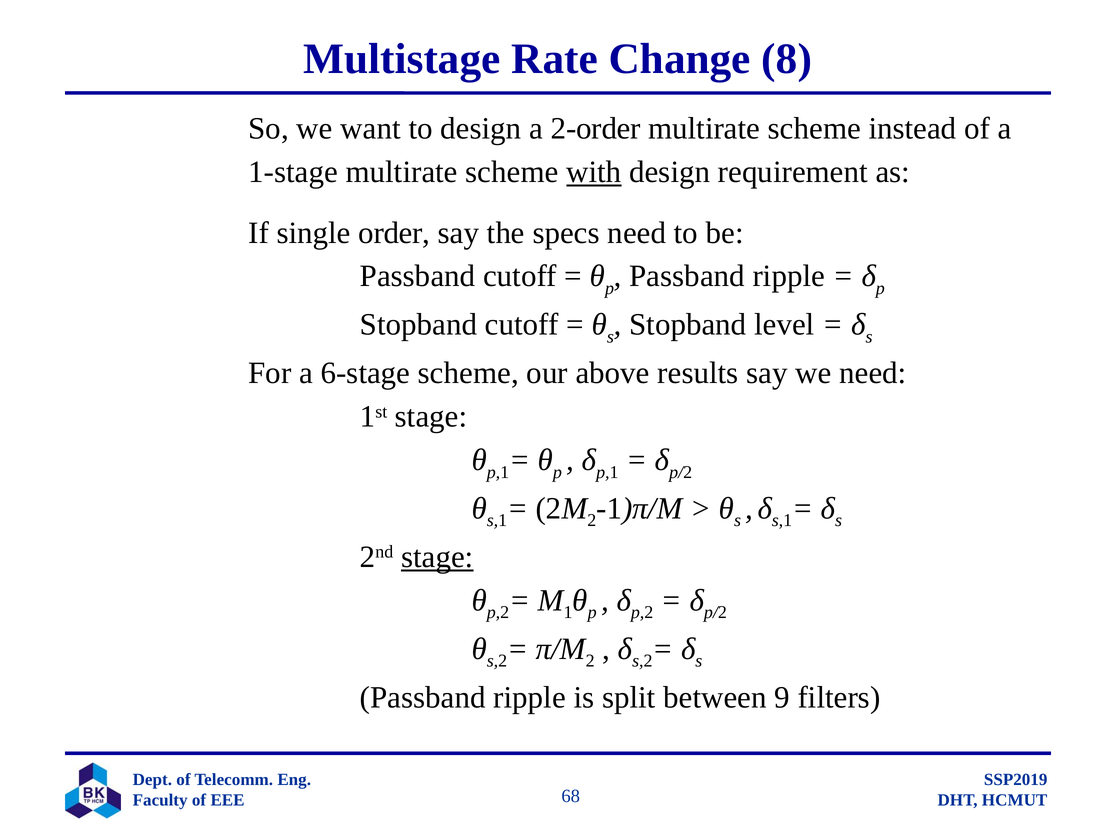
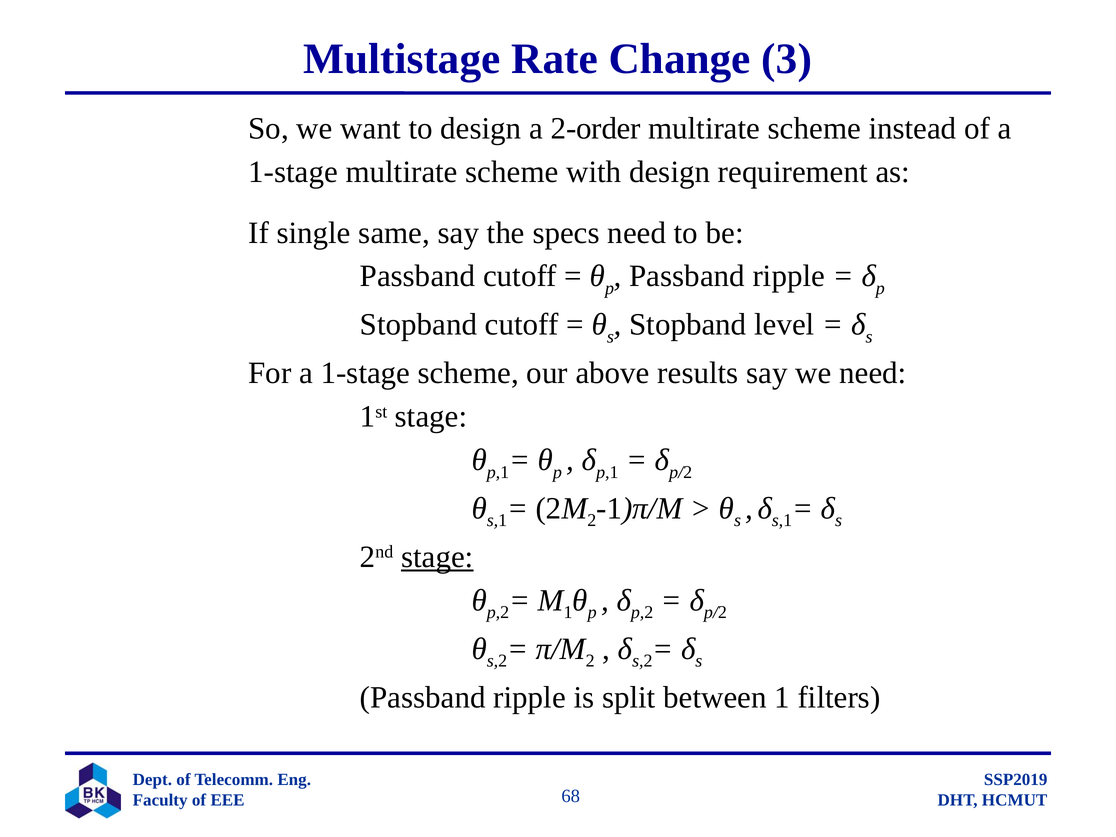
8: 8 -> 3 (787, 59)
with underline: present -> none (594, 172)
order: order -> same (394, 233)
For a 6-stage: 6-stage -> 1-stage (365, 373)
between 9: 9 -> 1 (782, 697)
